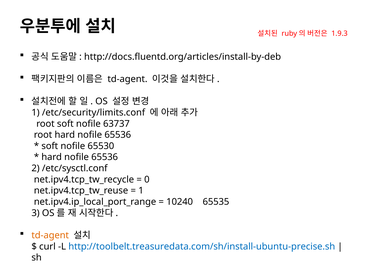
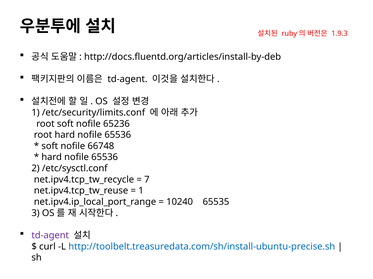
63737: 63737 -> 65236 (116, 124)
65530: 65530 -> 66748 (101, 146)
0: 0 -> 7 (147, 180)
td-agent colour: orange -> purple (50, 236)
